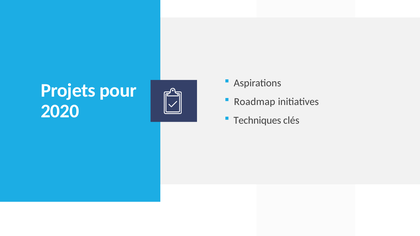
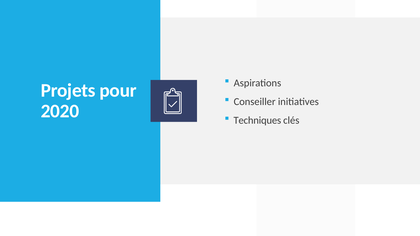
Roadmap: Roadmap -> Conseiller (255, 102)
